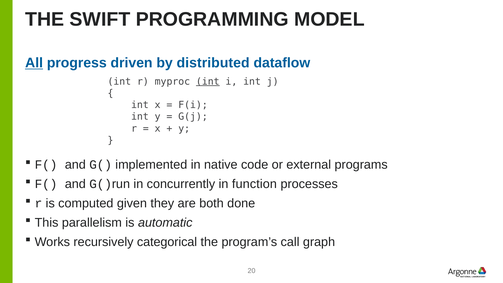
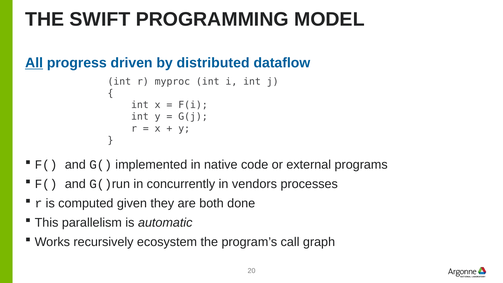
int underline: present -> none (208, 81)
function: function -> vendors (254, 184)
categorical: categorical -> ecosystem (167, 242)
